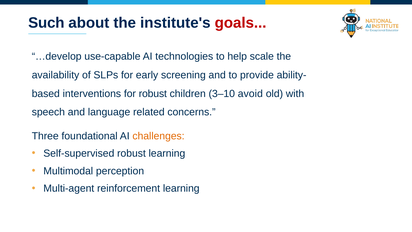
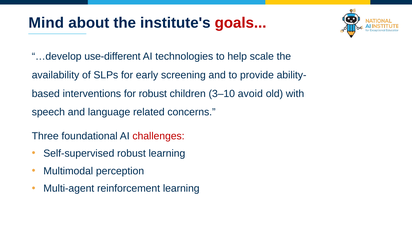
Such: Such -> Mind (46, 23)
use-capable: use-capable -> use-different (112, 57)
challenges colour: orange -> red (159, 136)
